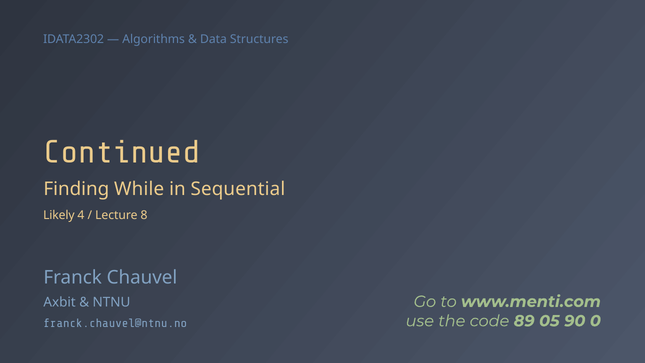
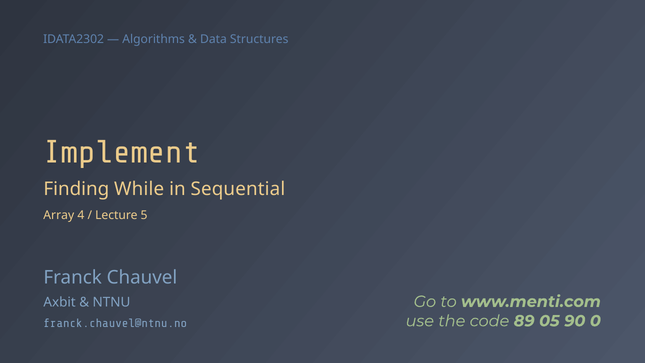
Continued: Continued -> Implement (122, 152)
Likely: Likely -> Array (59, 215)
8: 8 -> 5 (144, 215)
